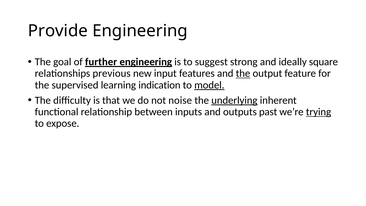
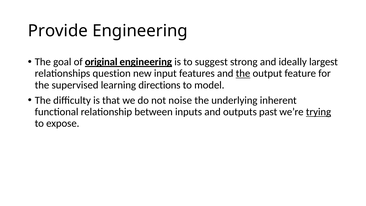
further: further -> original (101, 62)
square: square -> largest (323, 62)
previous: previous -> question (112, 73)
indication: indication -> directions (159, 85)
model underline: present -> none (209, 85)
underlying underline: present -> none (234, 100)
